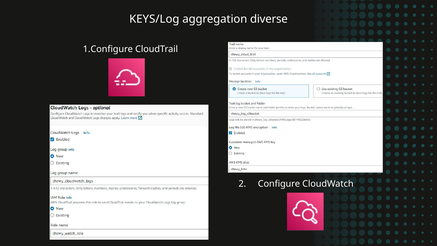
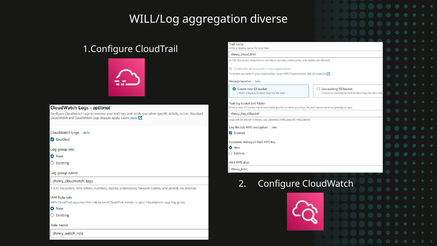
KEYS/Log: KEYS/Log -> WILL/Log (154, 19)
